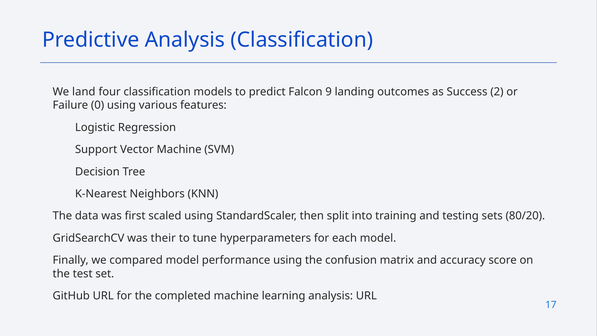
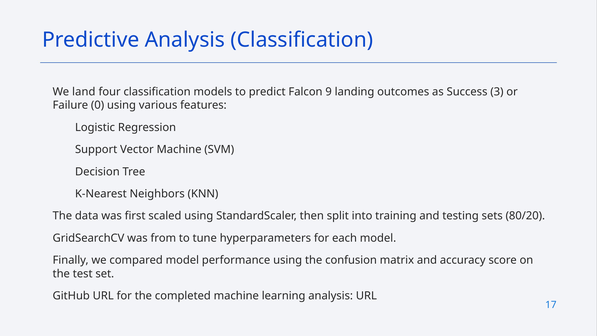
2: 2 -> 3 (497, 92)
their: their -> from (163, 238)
